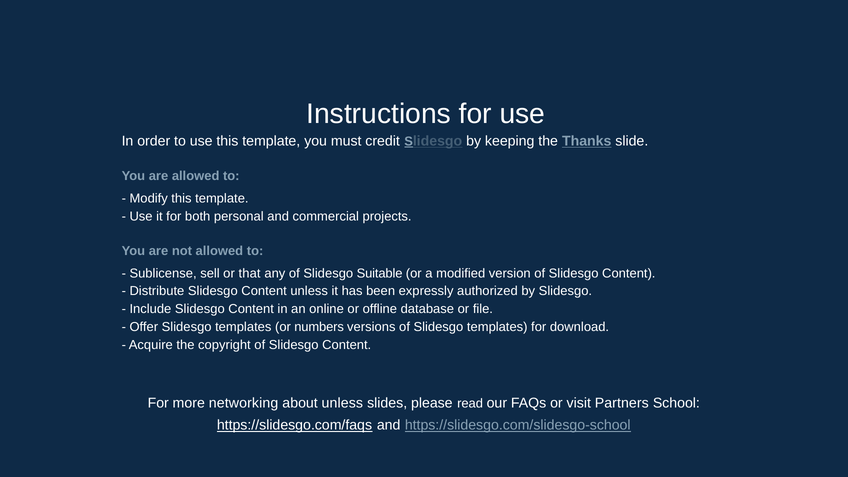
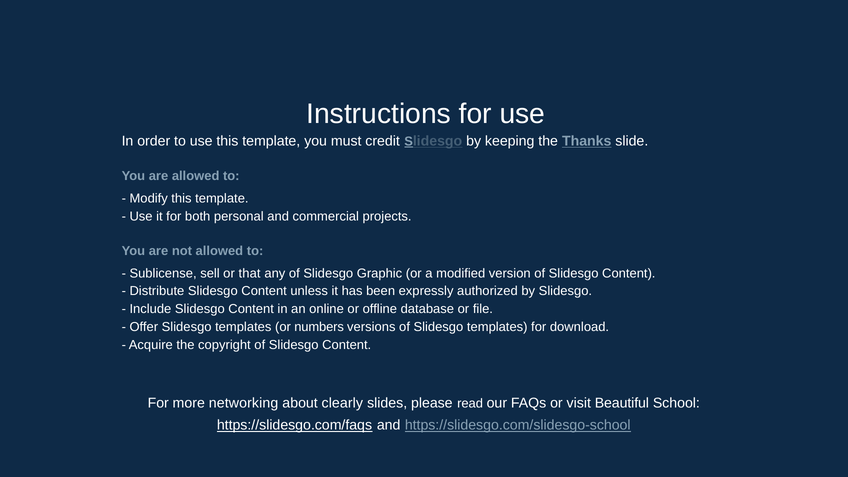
Suitable: Suitable -> Graphic (380, 273)
about unless: unless -> clearly (342, 403)
Partners: Partners -> Beautiful (622, 403)
